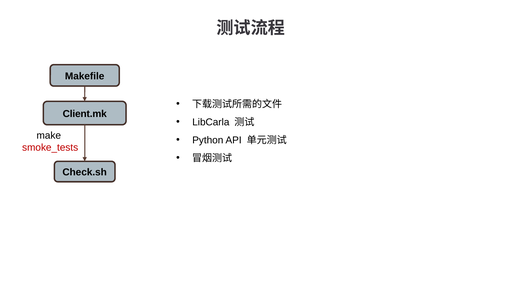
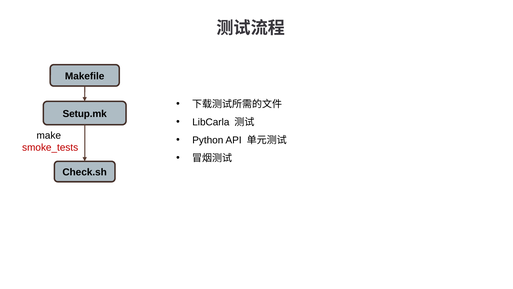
Client.mk: Client.mk -> Setup.mk (85, 114)
